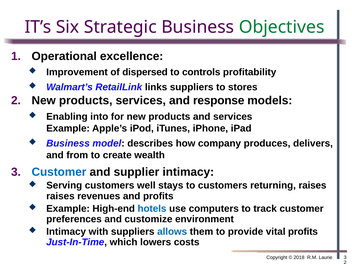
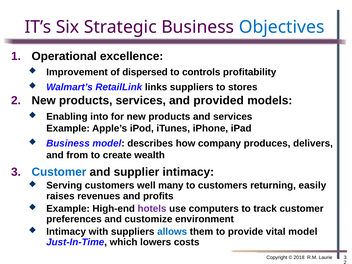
Objectives colour: green -> blue (282, 27)
response: response -> provided (219, 101)
stays: stays -> many (171, 185)
returning raises: raises -> easily (312, 185)
hotels colour: blue -> purple (152, 209)
vital profits: profits -> model (303, 232)
